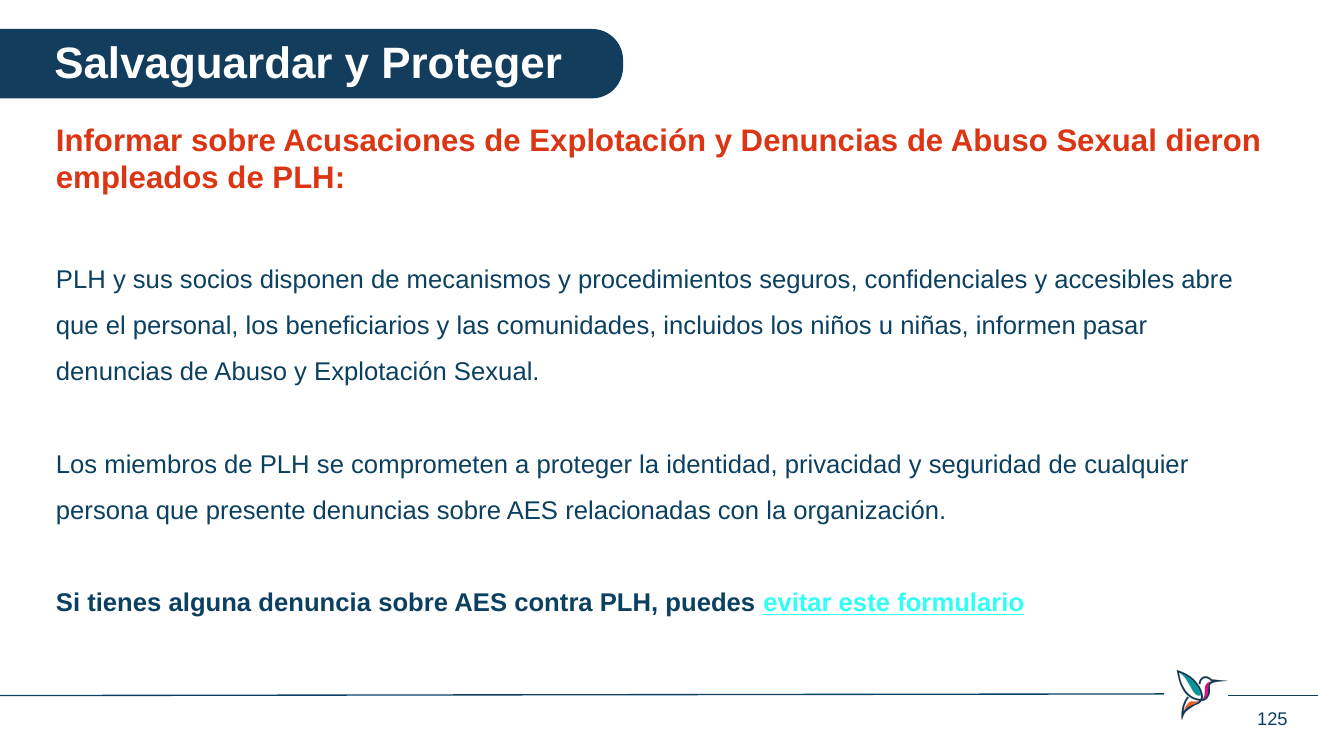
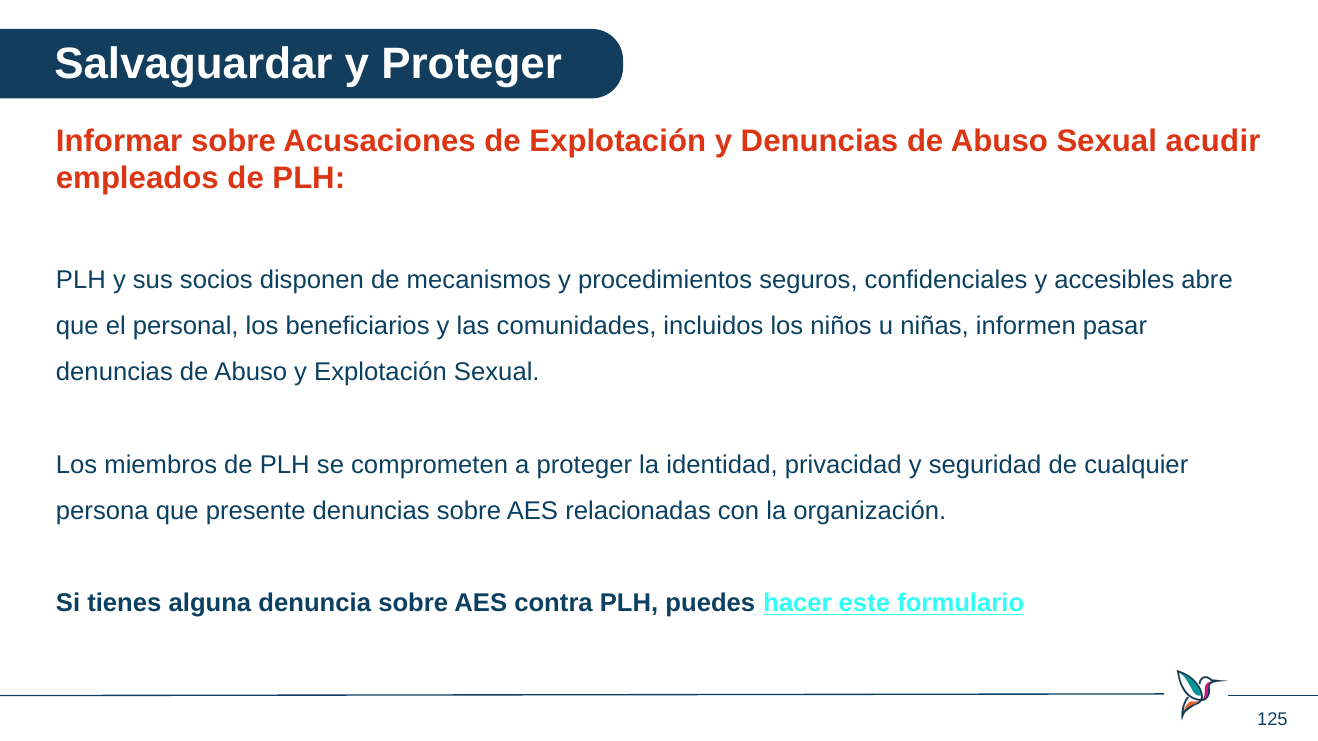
dieron: dieron -> acudir (1213, 141)
evitar: evitar -> hacer (797, 603)
